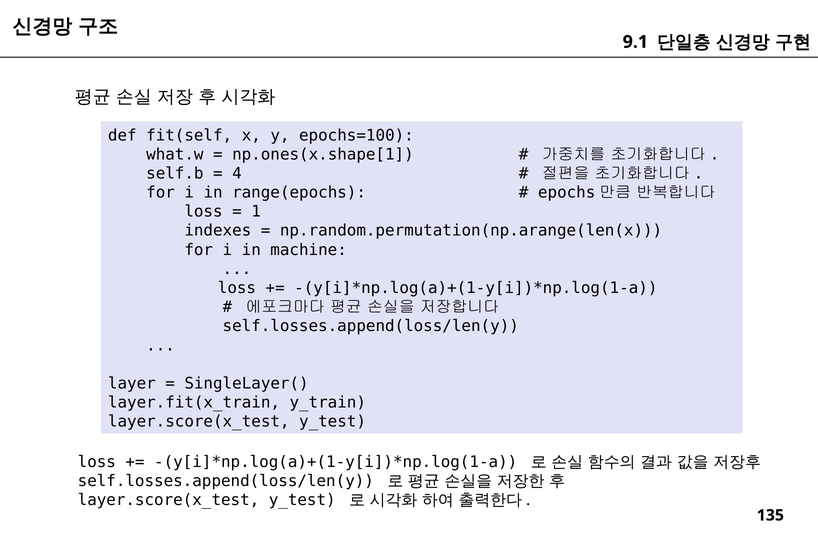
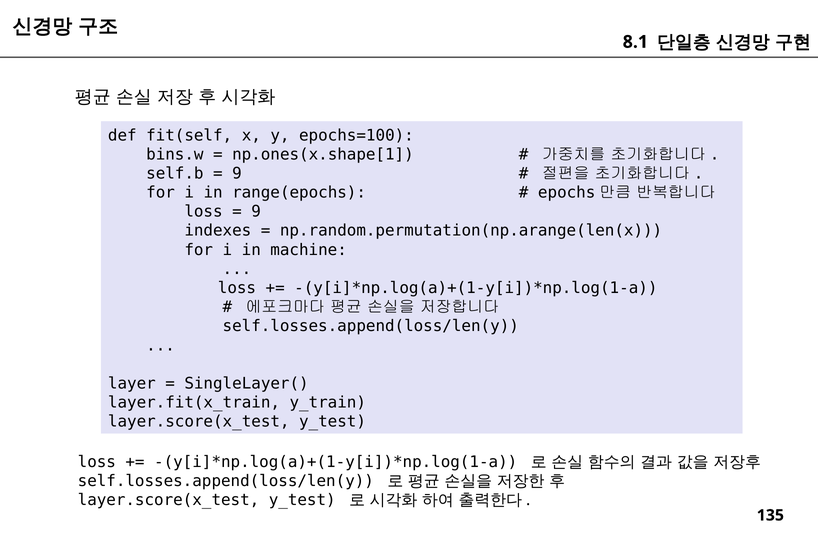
9.1: 9.1 -> 8.1 (635, 42)
what.w: what.w -> bins.w (175, 154)
4: 4 -> 9 (237, 174)
1: 1 -> 9 (256, 212)
